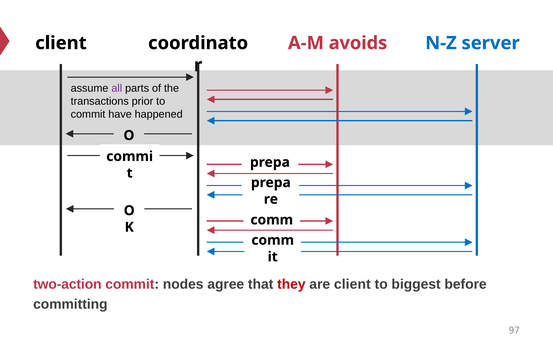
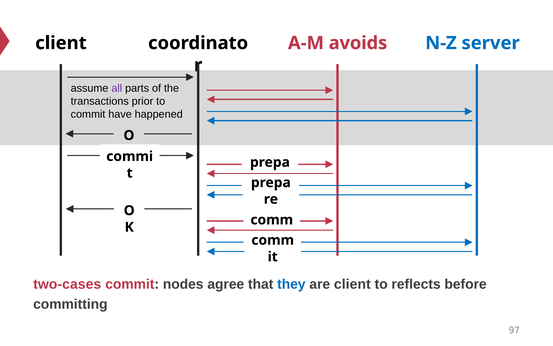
two-action: two-action -> two-cases (67, 284)
they colour: red -> blue (291, 284)
biggest: biggest -> reflects (416, 284)
